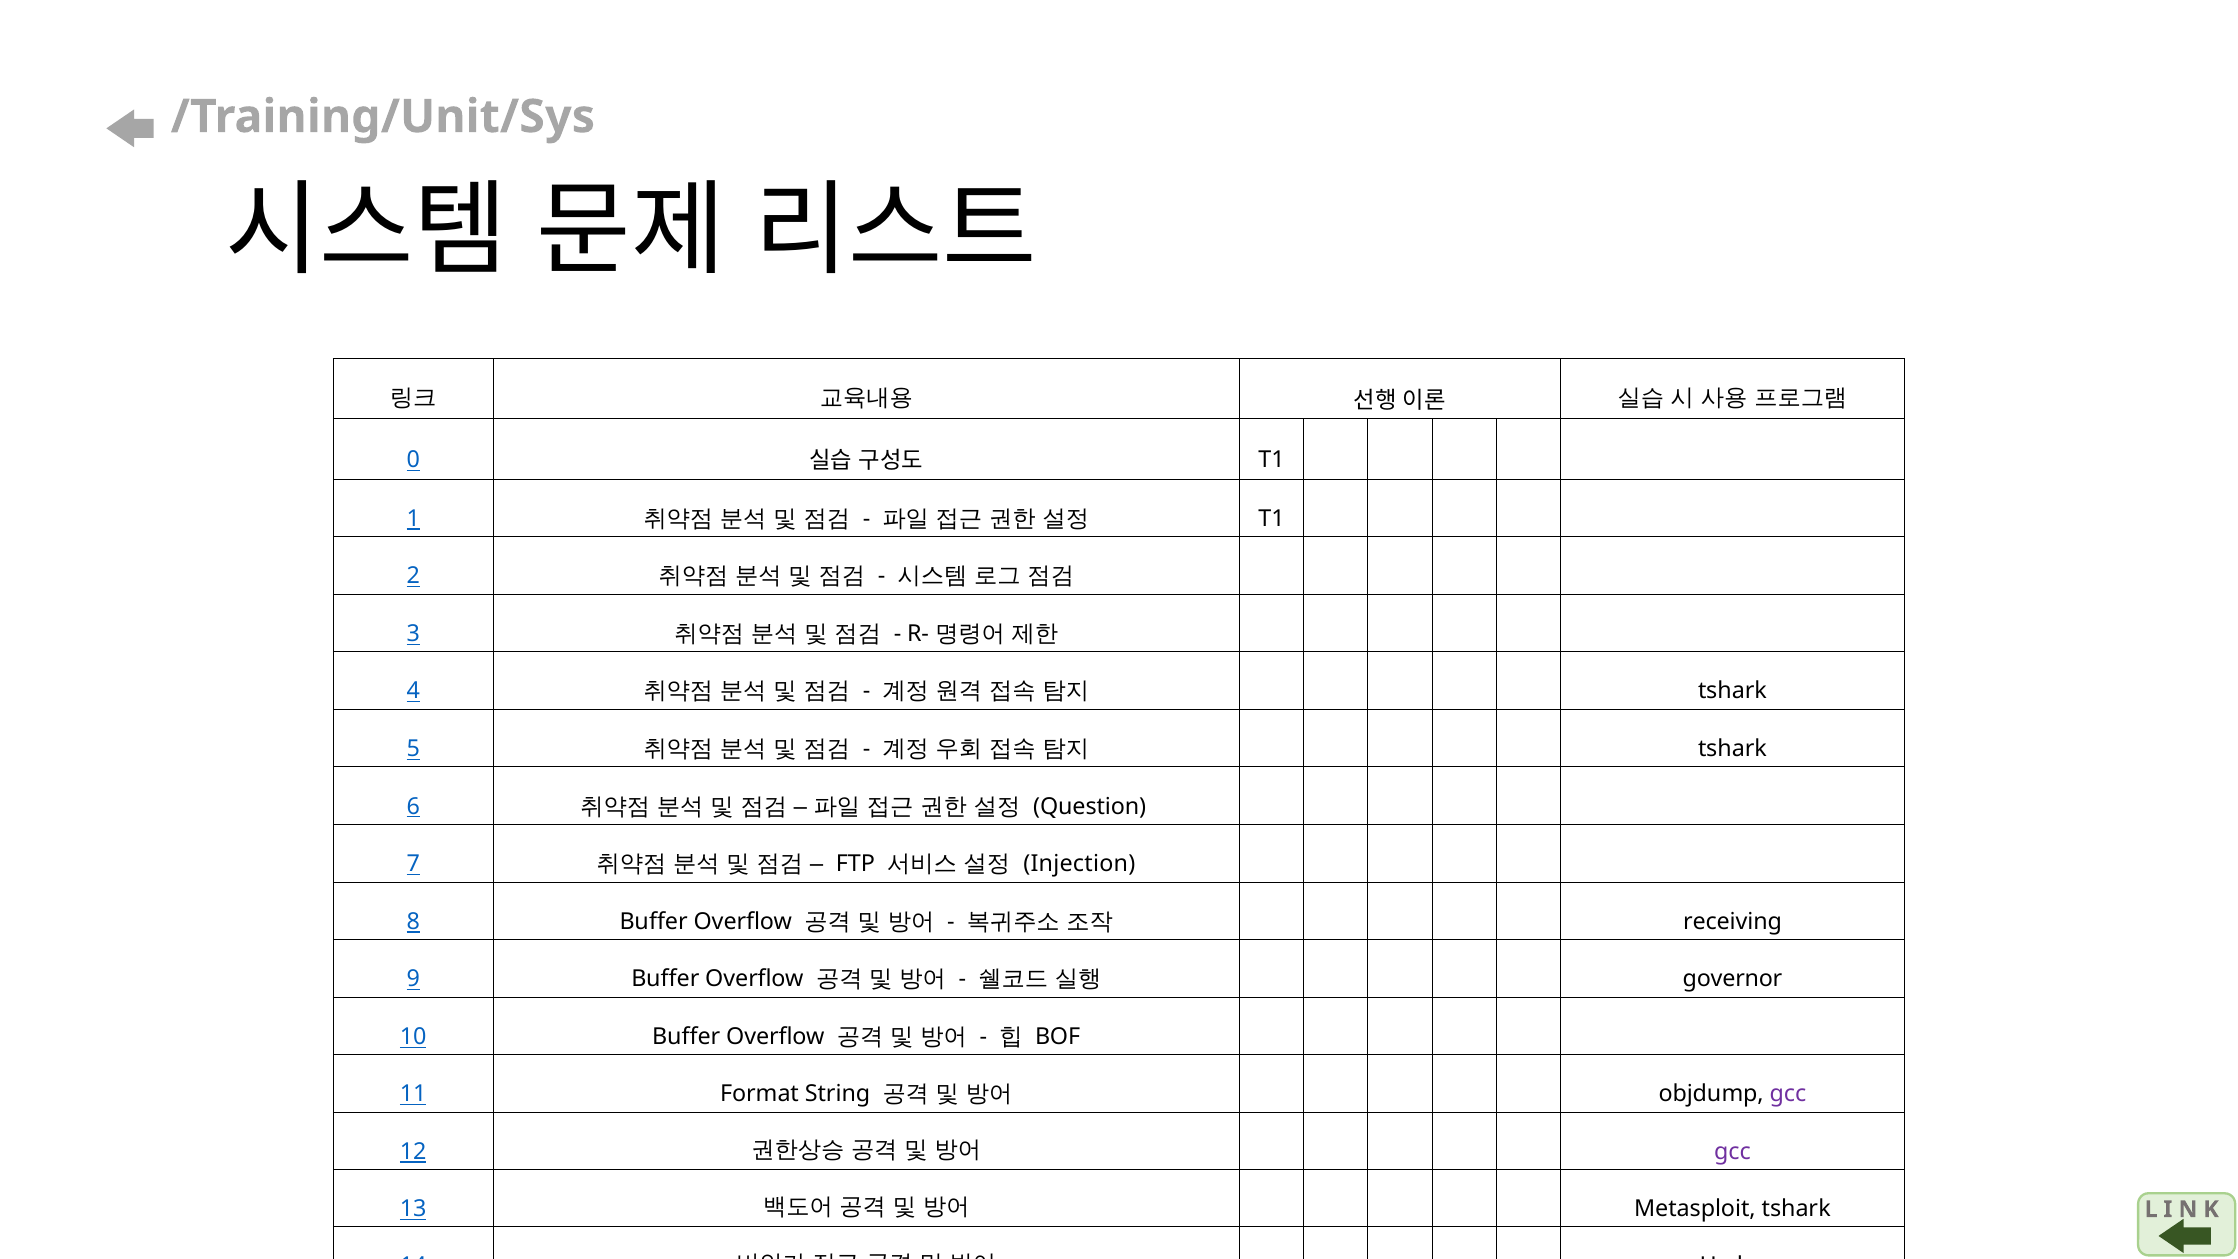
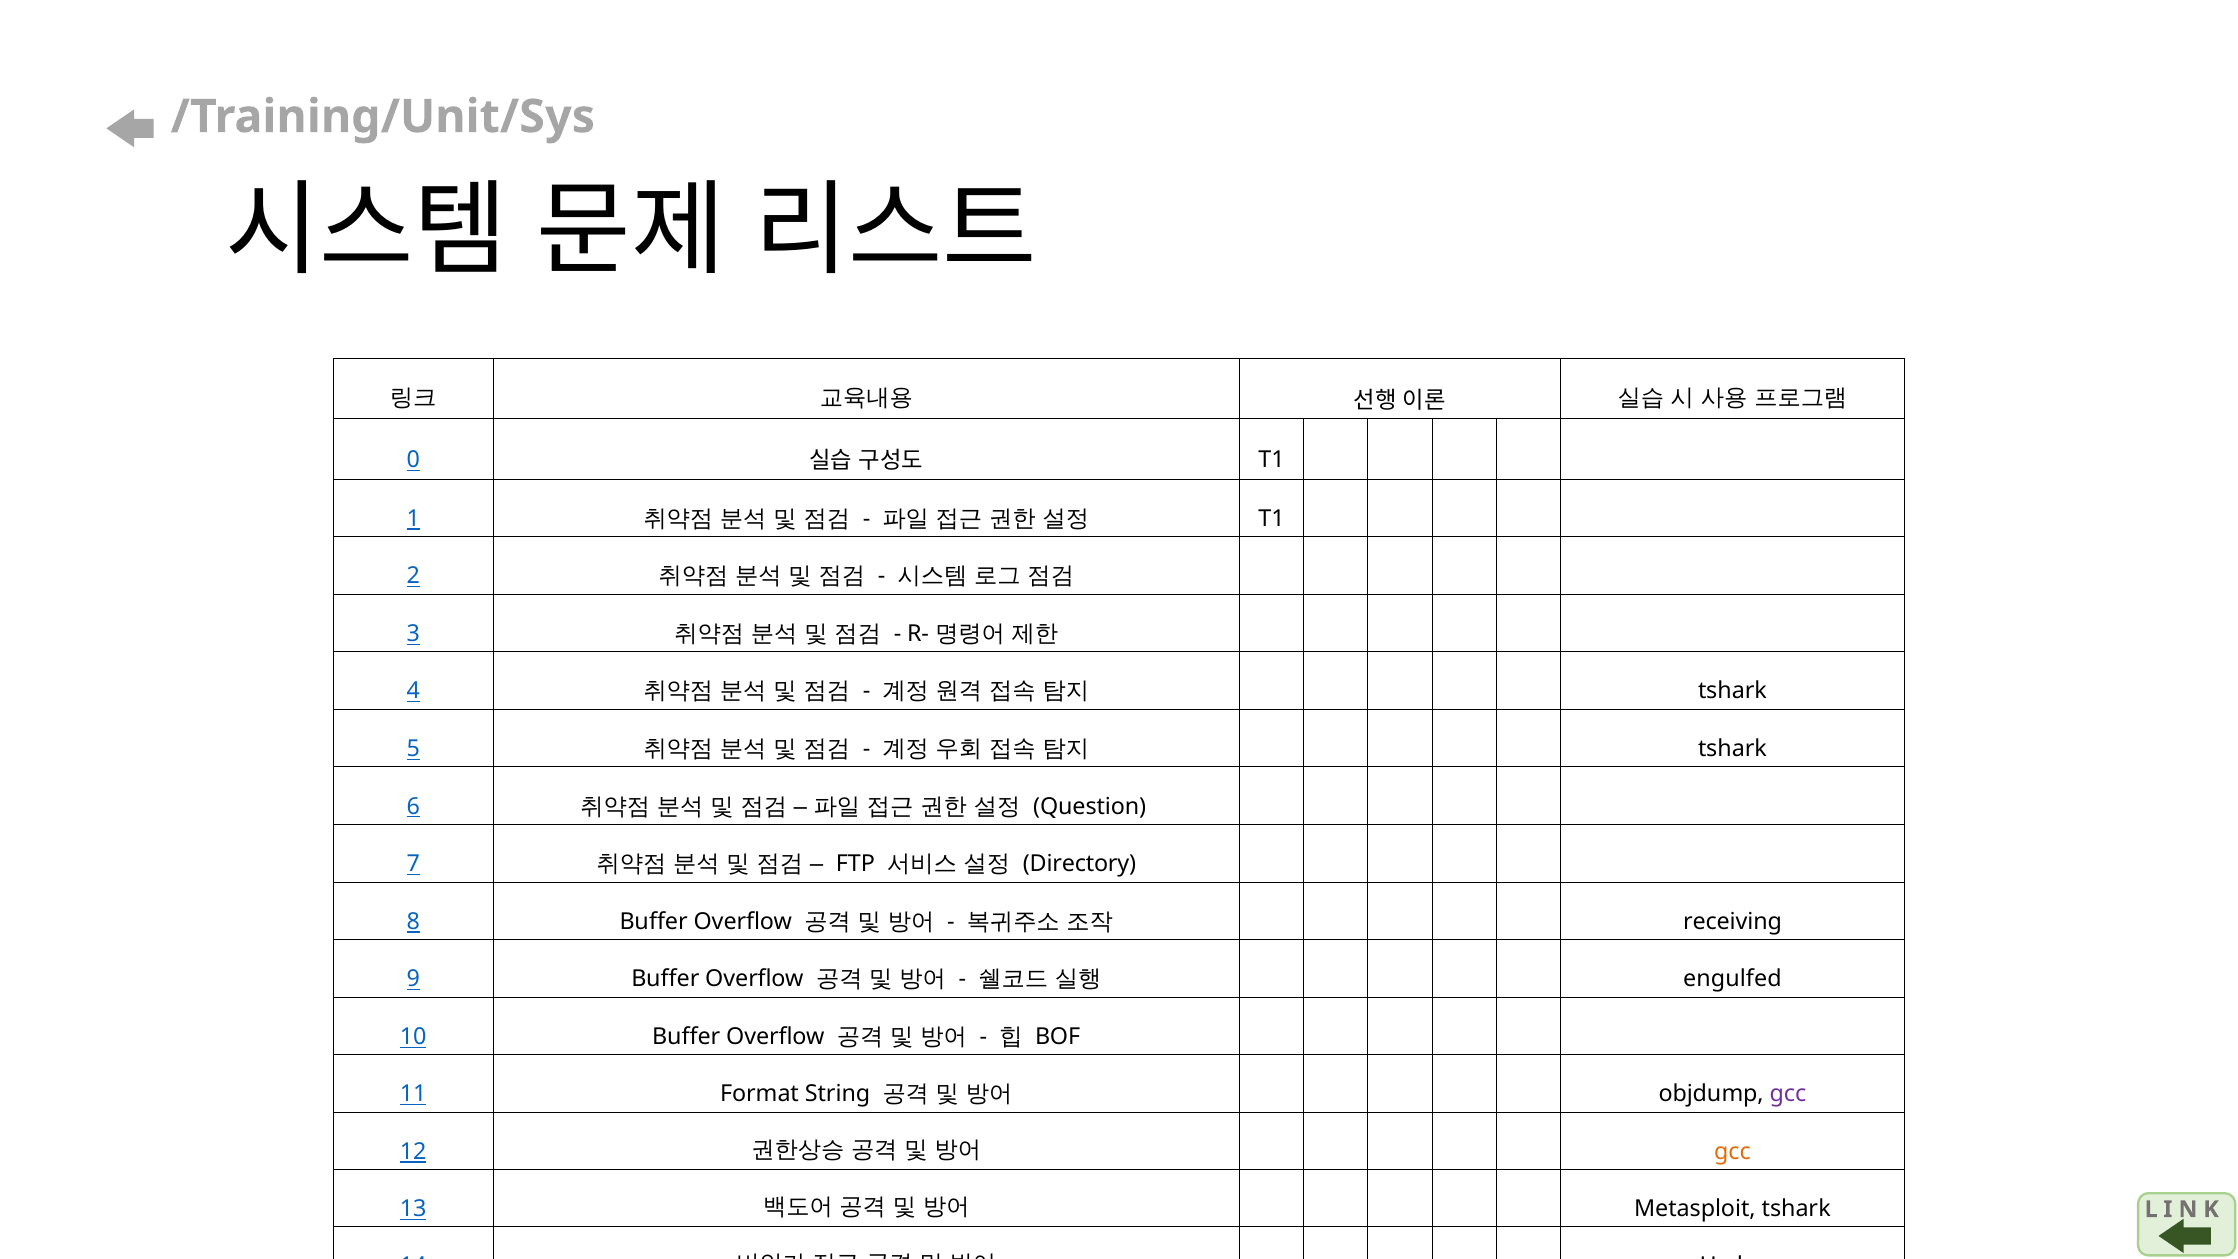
Injection: Injection -> Directory (1079, 864)
governor: governor -> engulfed (1732, 979)
gcc colour: purple -> orange (1732, 1151)
